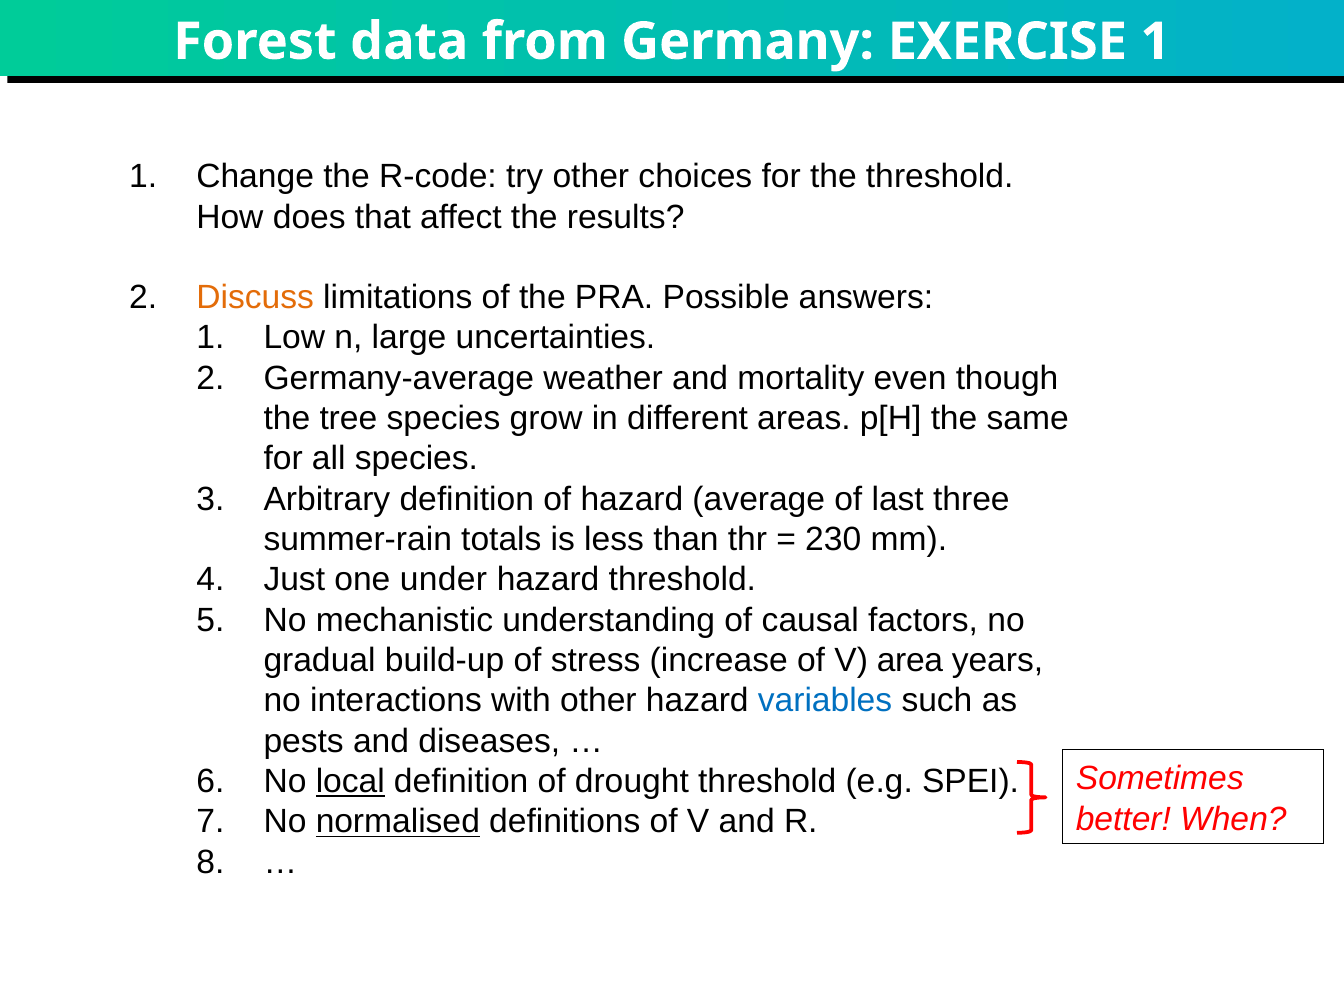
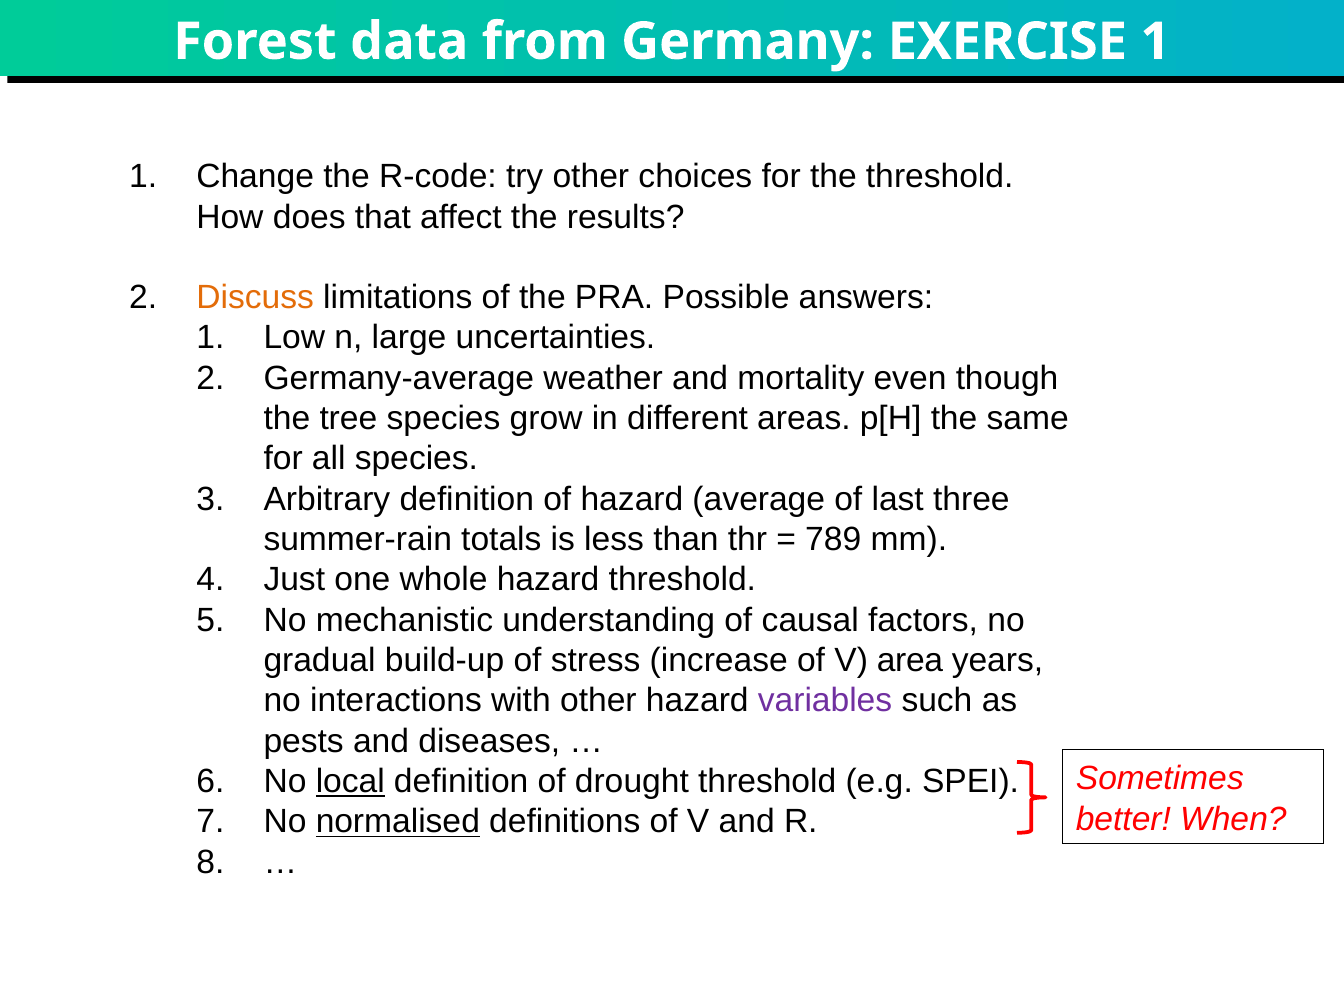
230: 230 -> 789 (833, 539)
under: under -> whole (444, 580)
variables colour: blue -> purple (825, 701)
